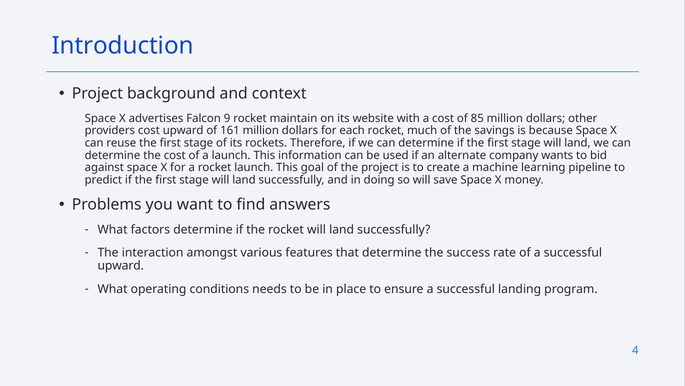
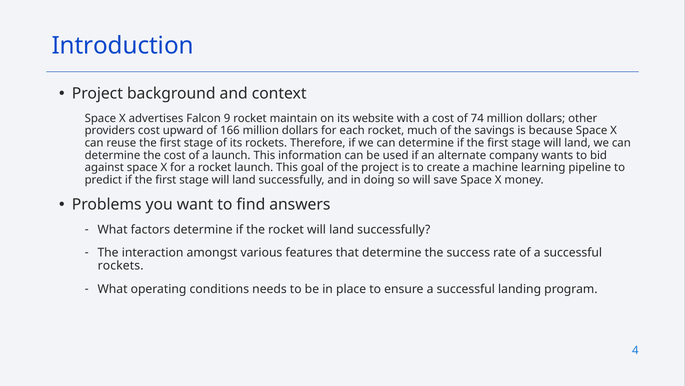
85: 85 -> 74 (477, 118)
161: 161 -> 166 (230, 130)
upward: upward -> rockets (121, 265)
